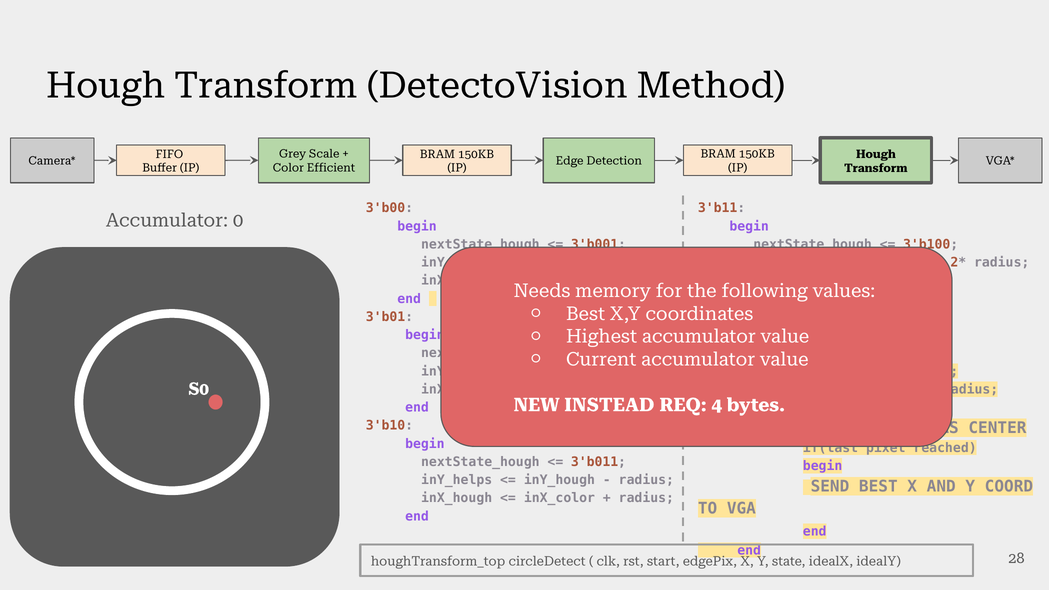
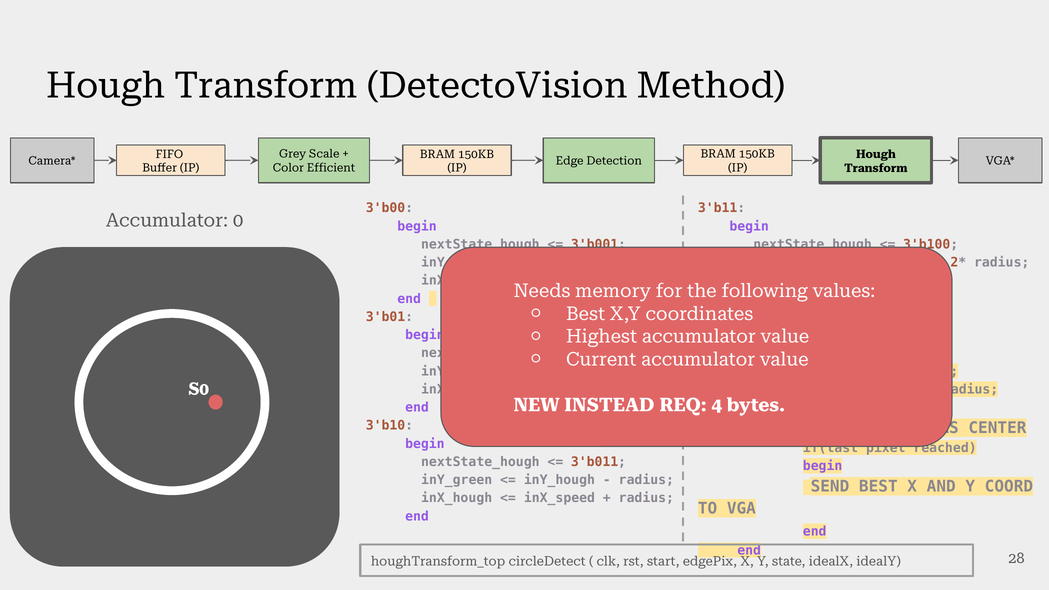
inY_helps: inY_helps -> inY_green (457, 480)
inX_color: inX_color -> inX_speed (559, 498)
